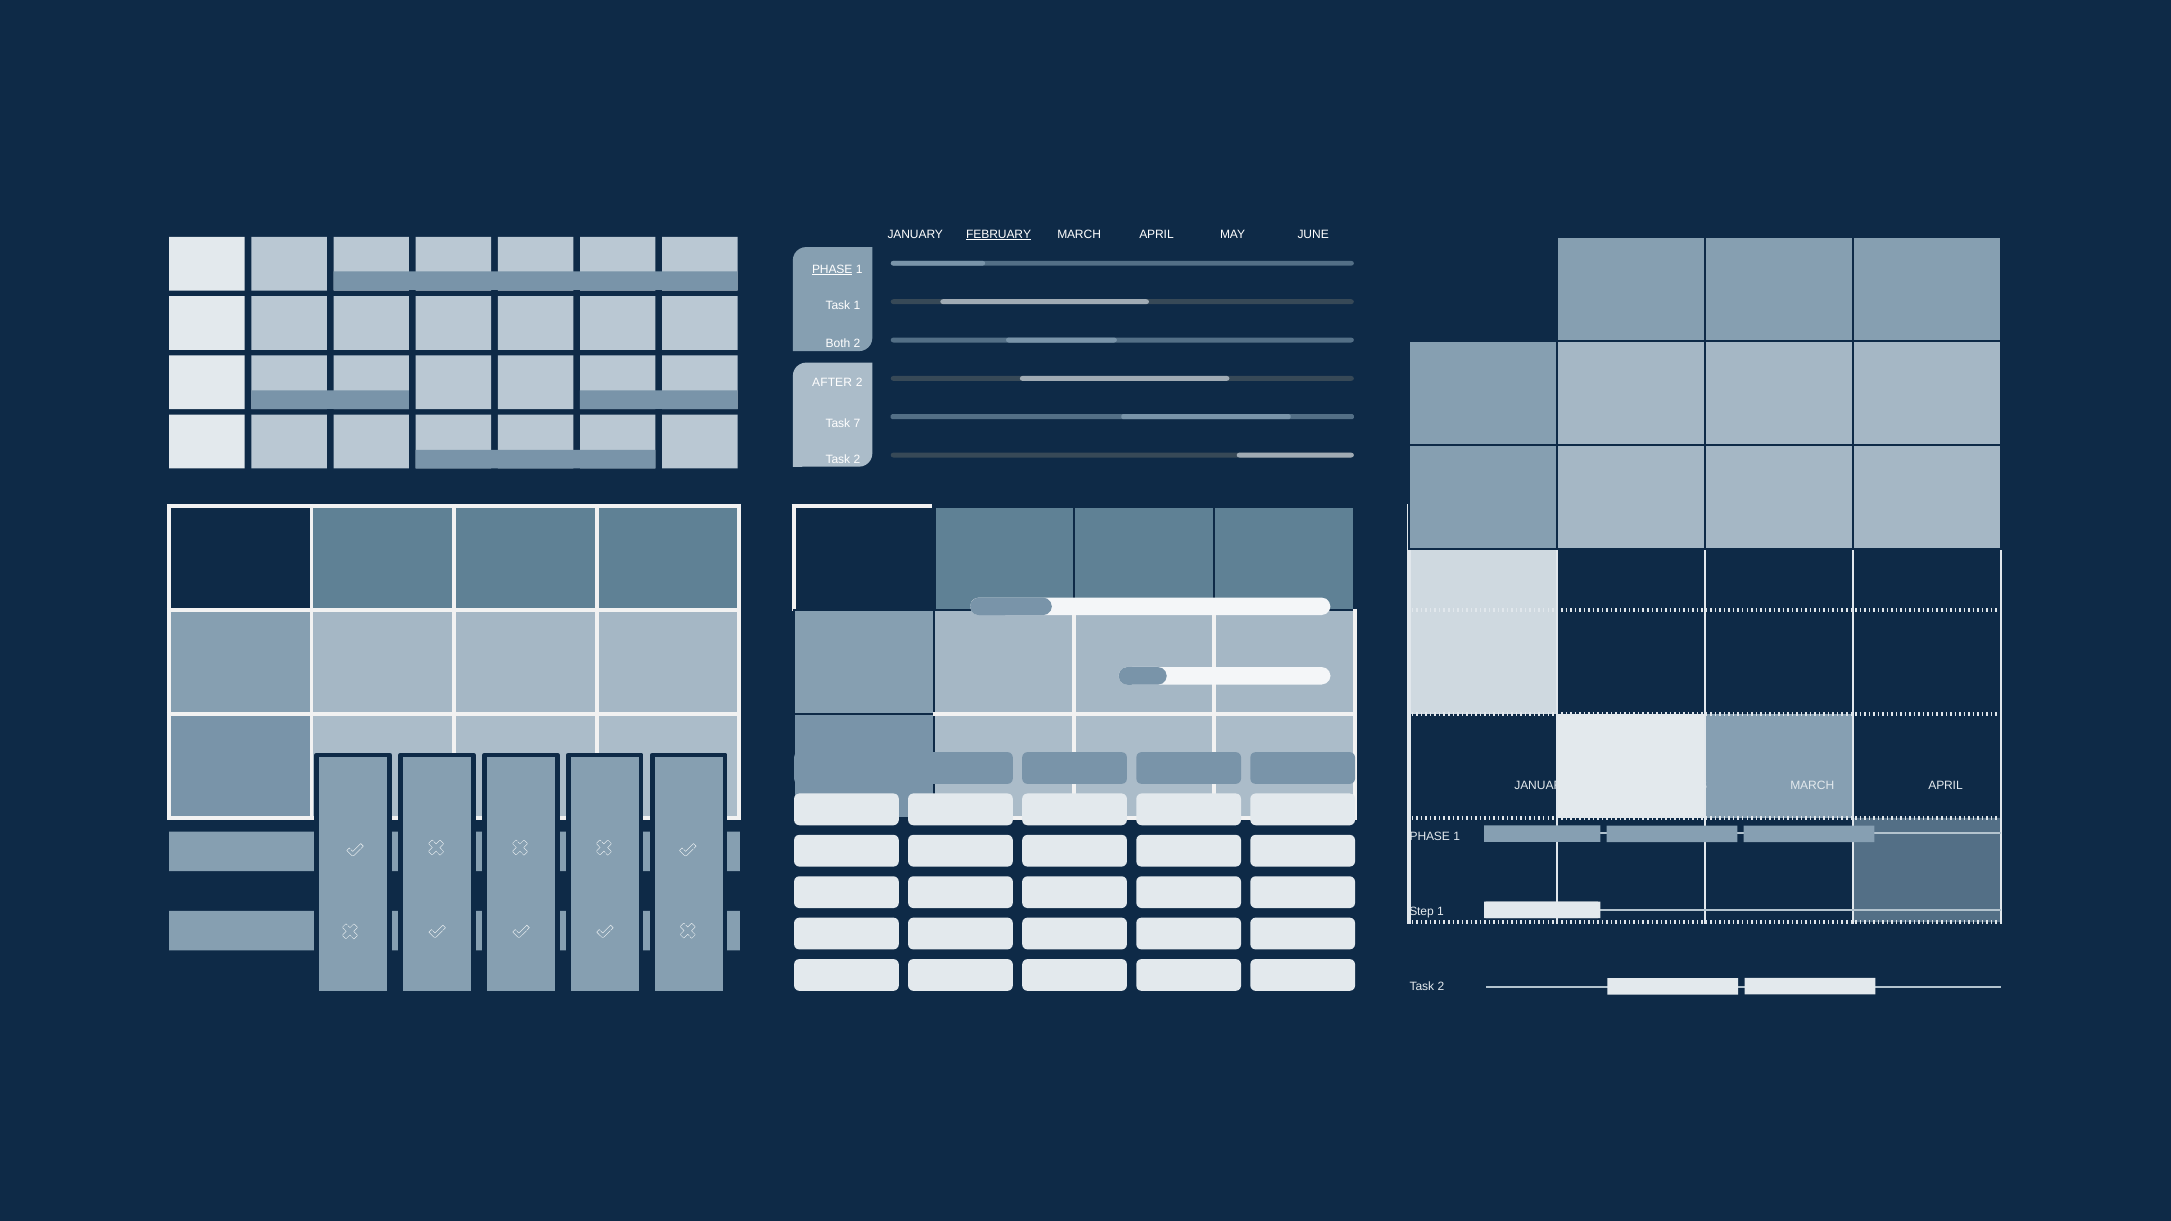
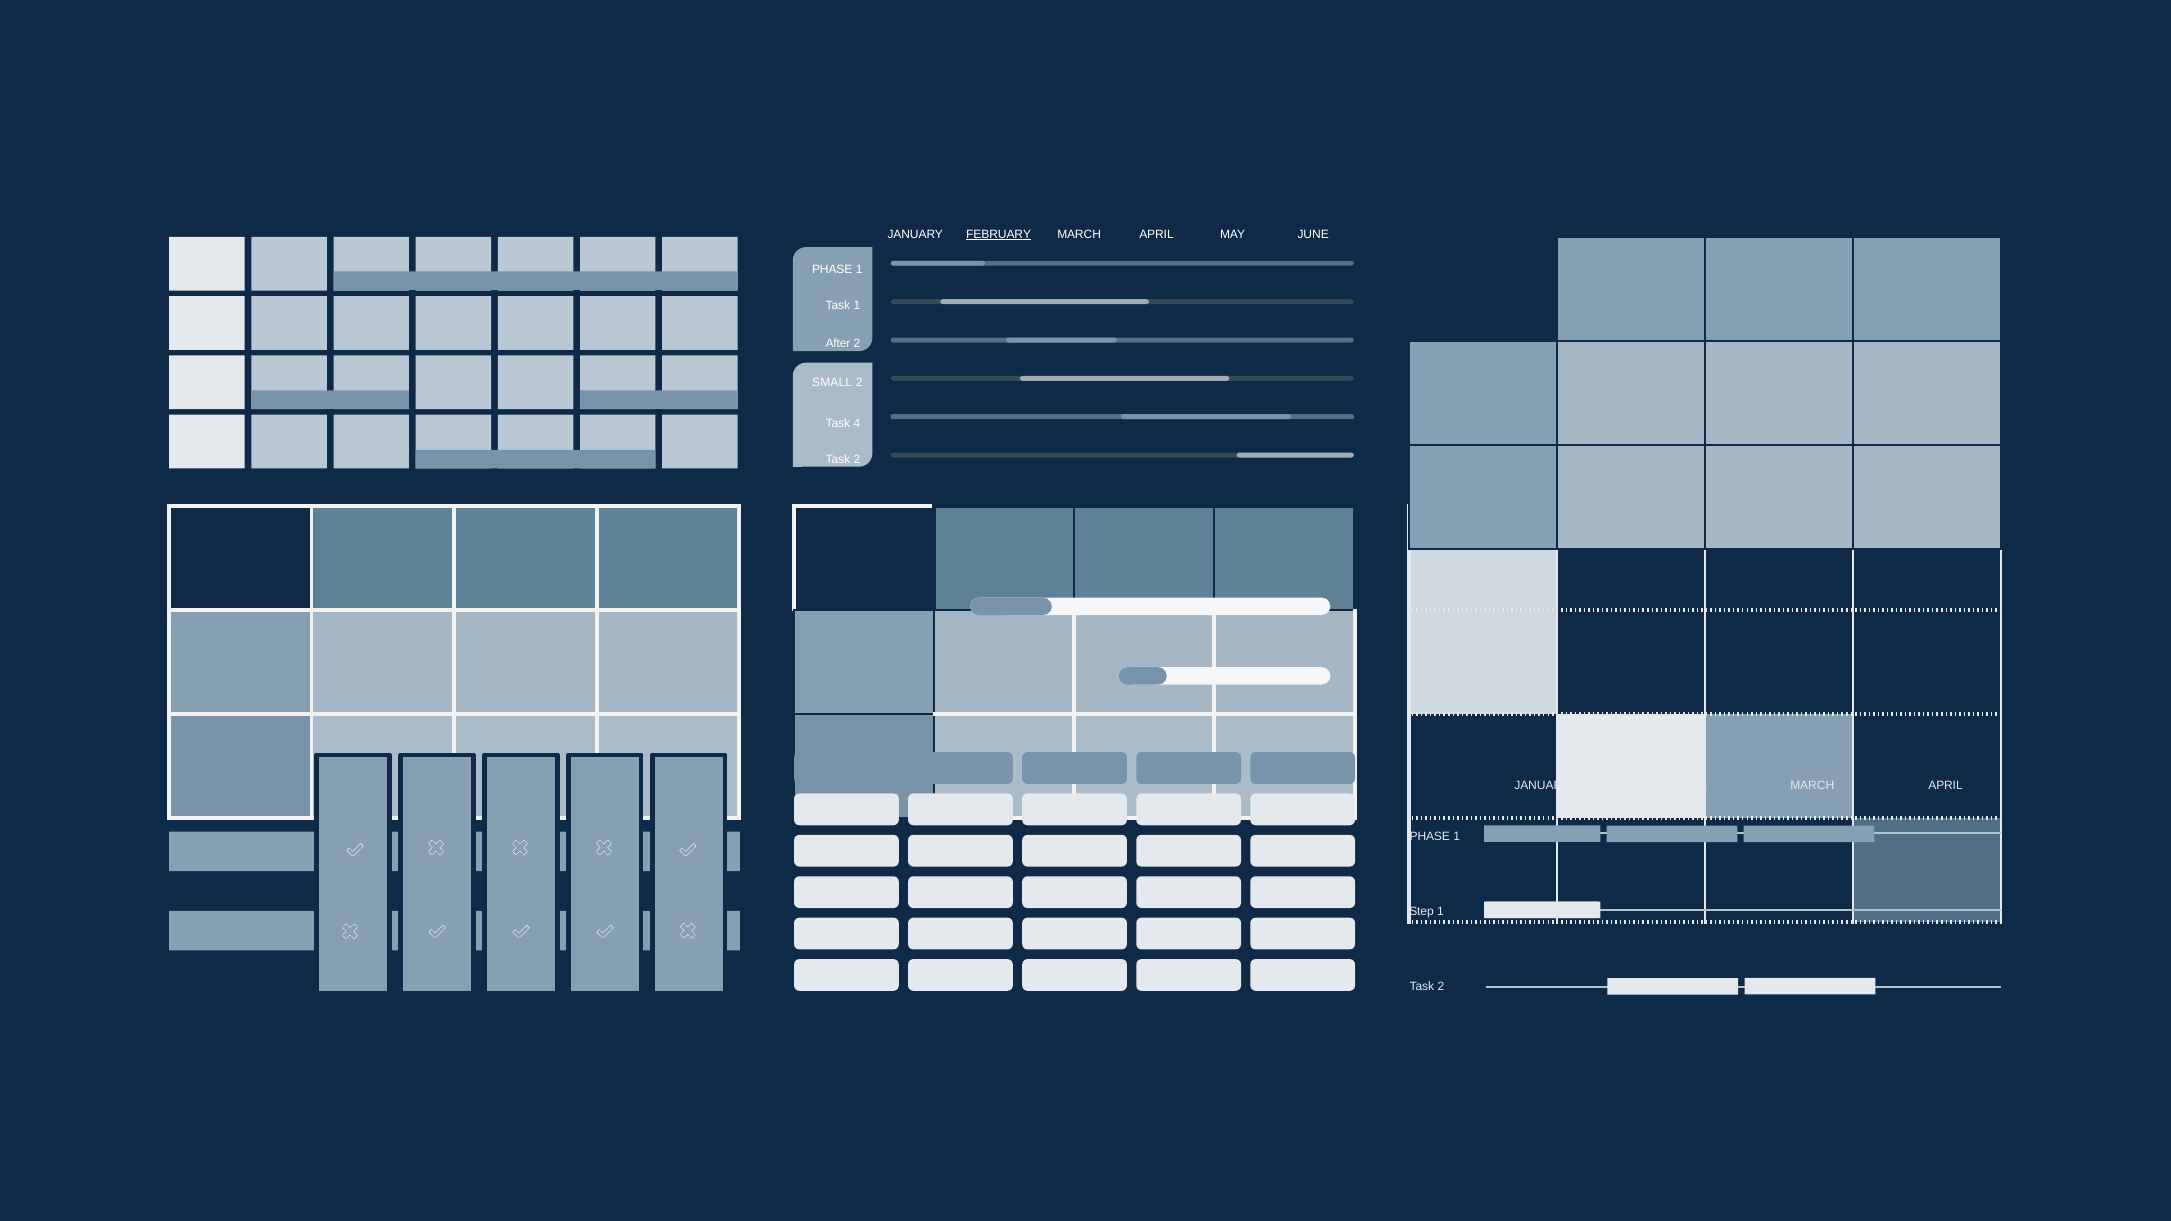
PHASE underline: present -> none (832, 269)
Both: Both -> After (838, 344)
AFTER: AFTER -> SMALL (832, 383)
7: 7 -> 4 (857, 424)
